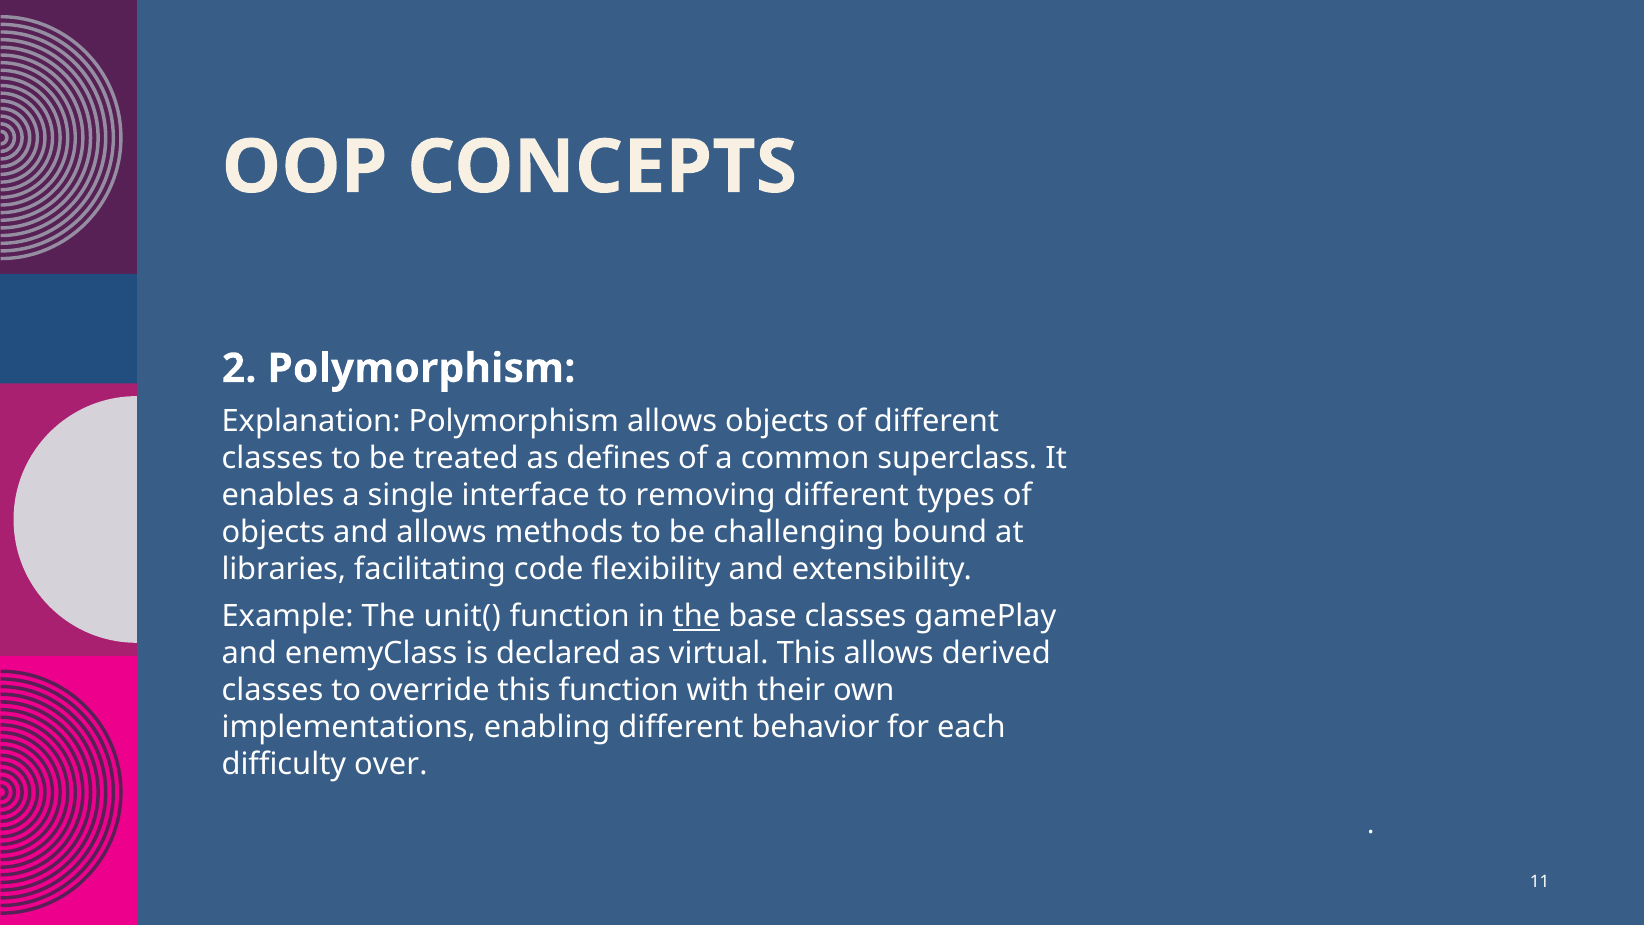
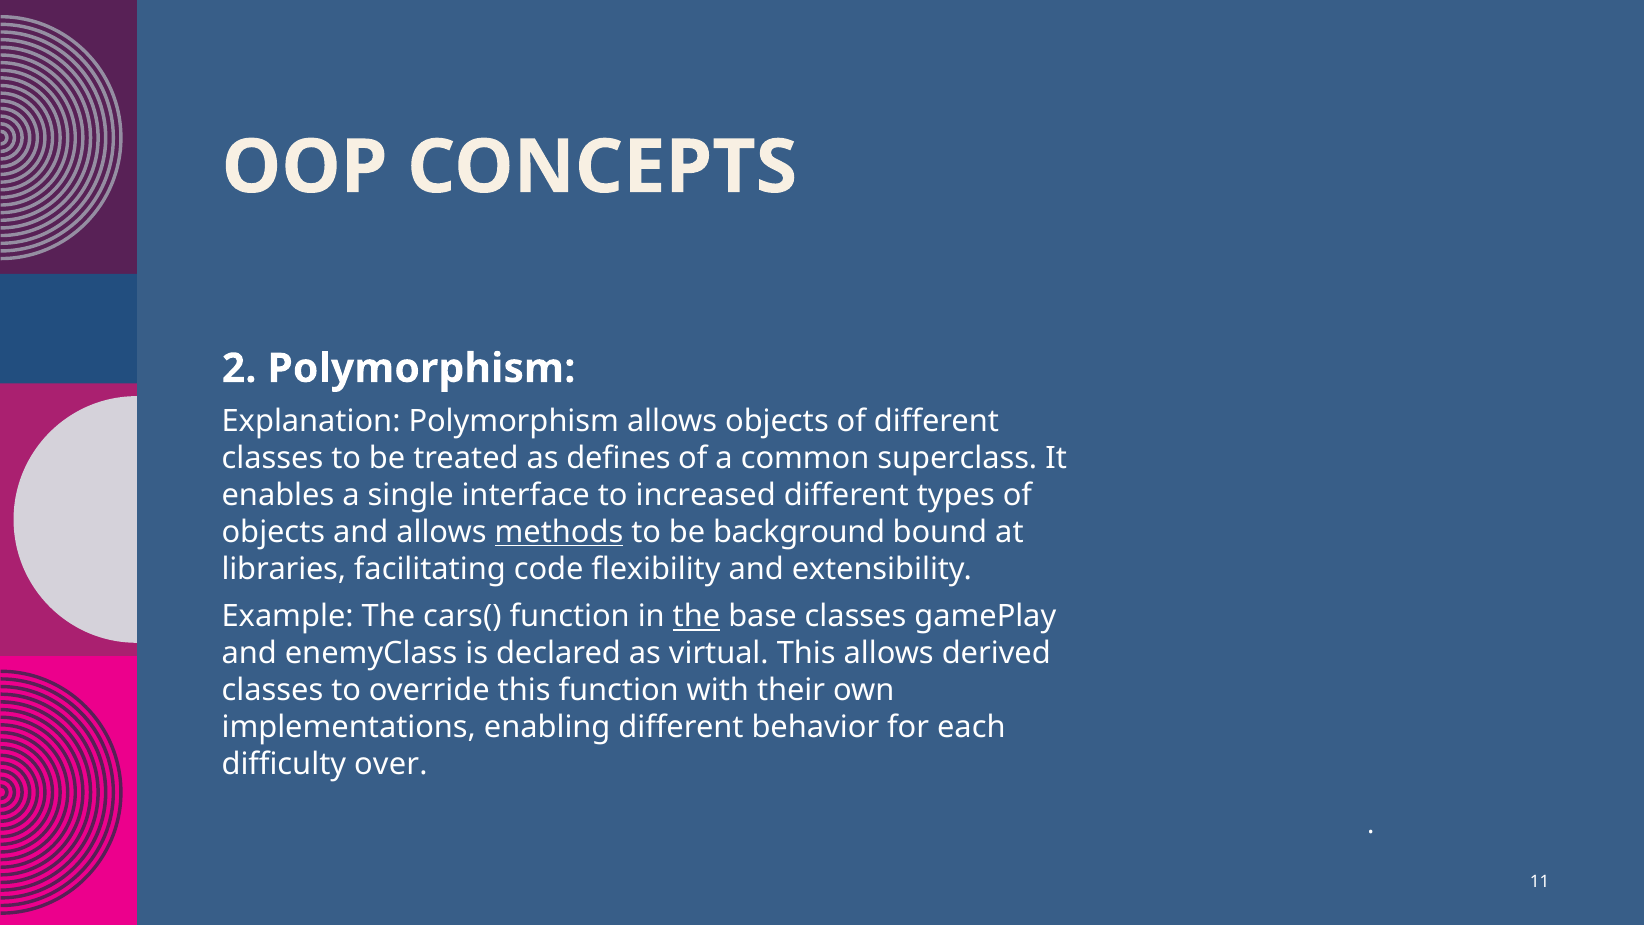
removing: removing -> increased (706, 495)
methods underline: none -> present (559, 532)
challenging: challenging -> background (799, 532)
unit(: unit( -> cars( (462, 616)
